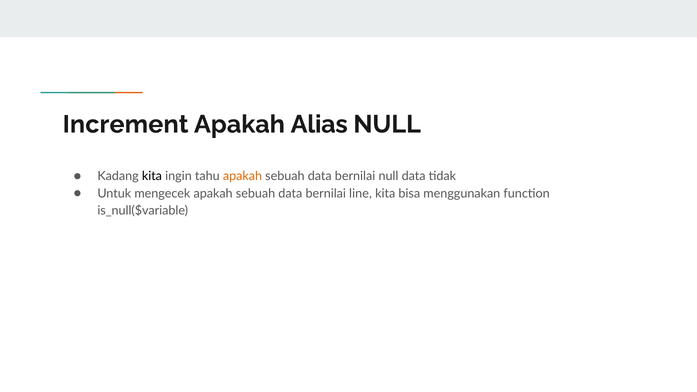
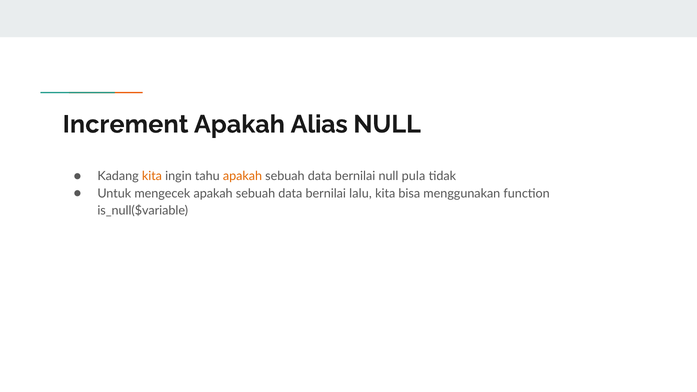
kita colour: black -> orange (152, 176)
null data: data -> pula (413, 176)
line: line -> lalu (360, 194)
